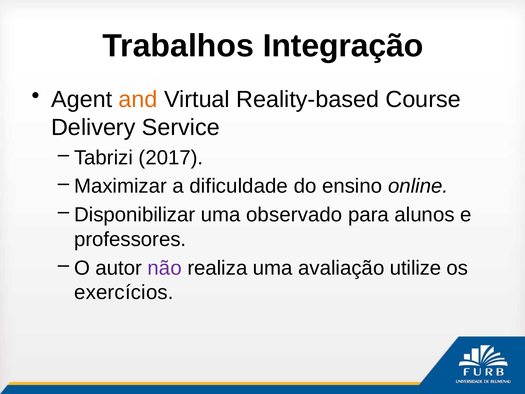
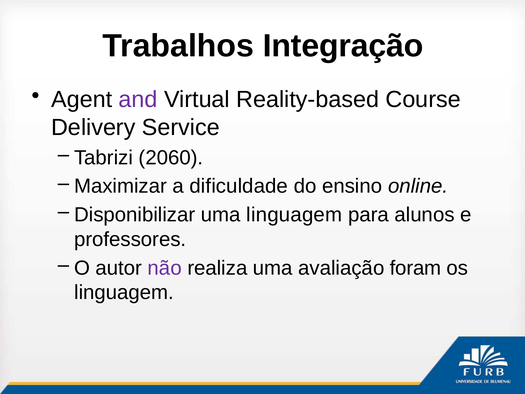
and colour: orange -> purple (138, 99)
2017: 2017 -> 2060 (171, 158)
uma observado: observado -> linguagem (294, 215)
utilize: utilize -> foram (416, 268)
exercícios: exercícios -> linguagem (124, 292)
